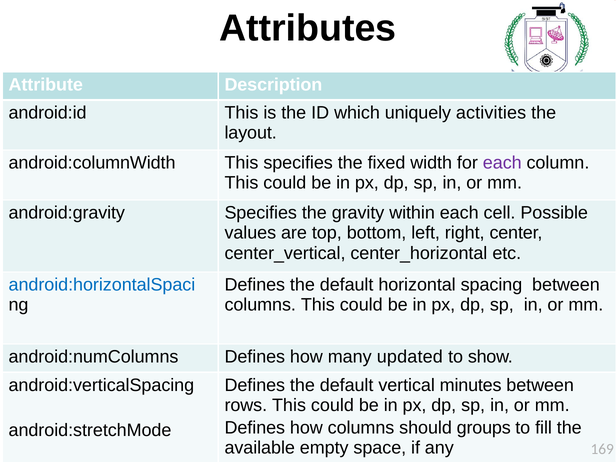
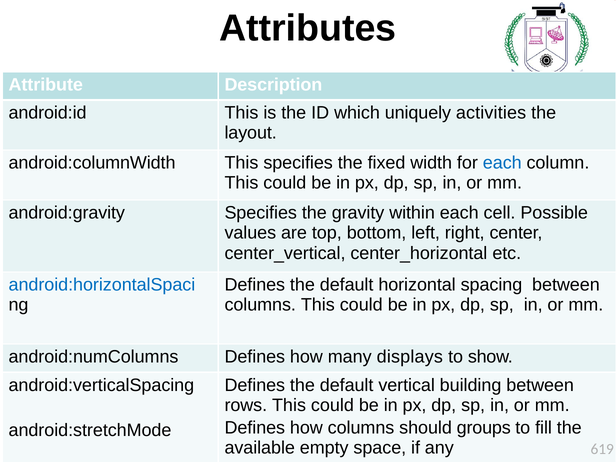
each colour: purple -> blue (502, 163)
updated: updated -> displays (410, 357)
minutes: minutes -> building (471, 385)
169: 169 -> 619 (602, 449)
